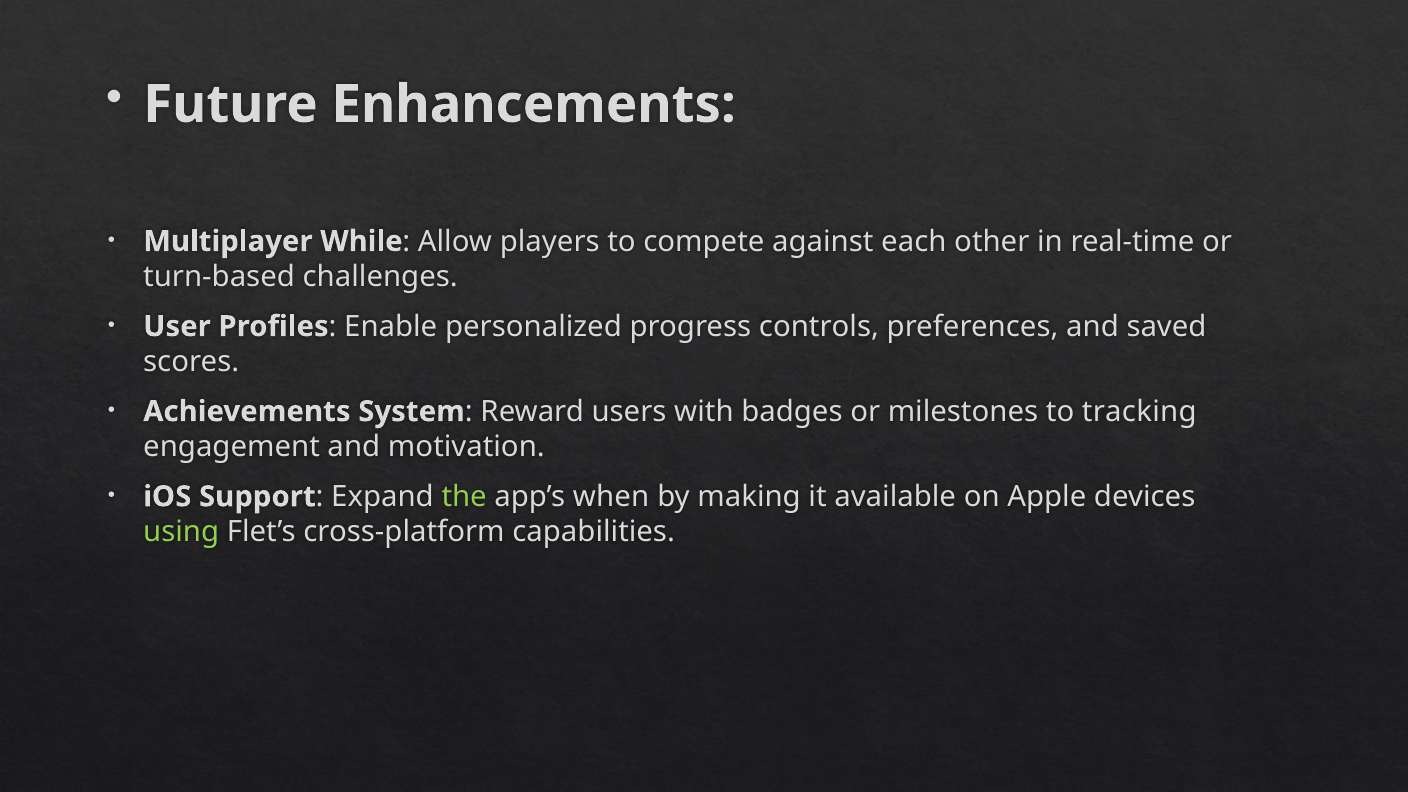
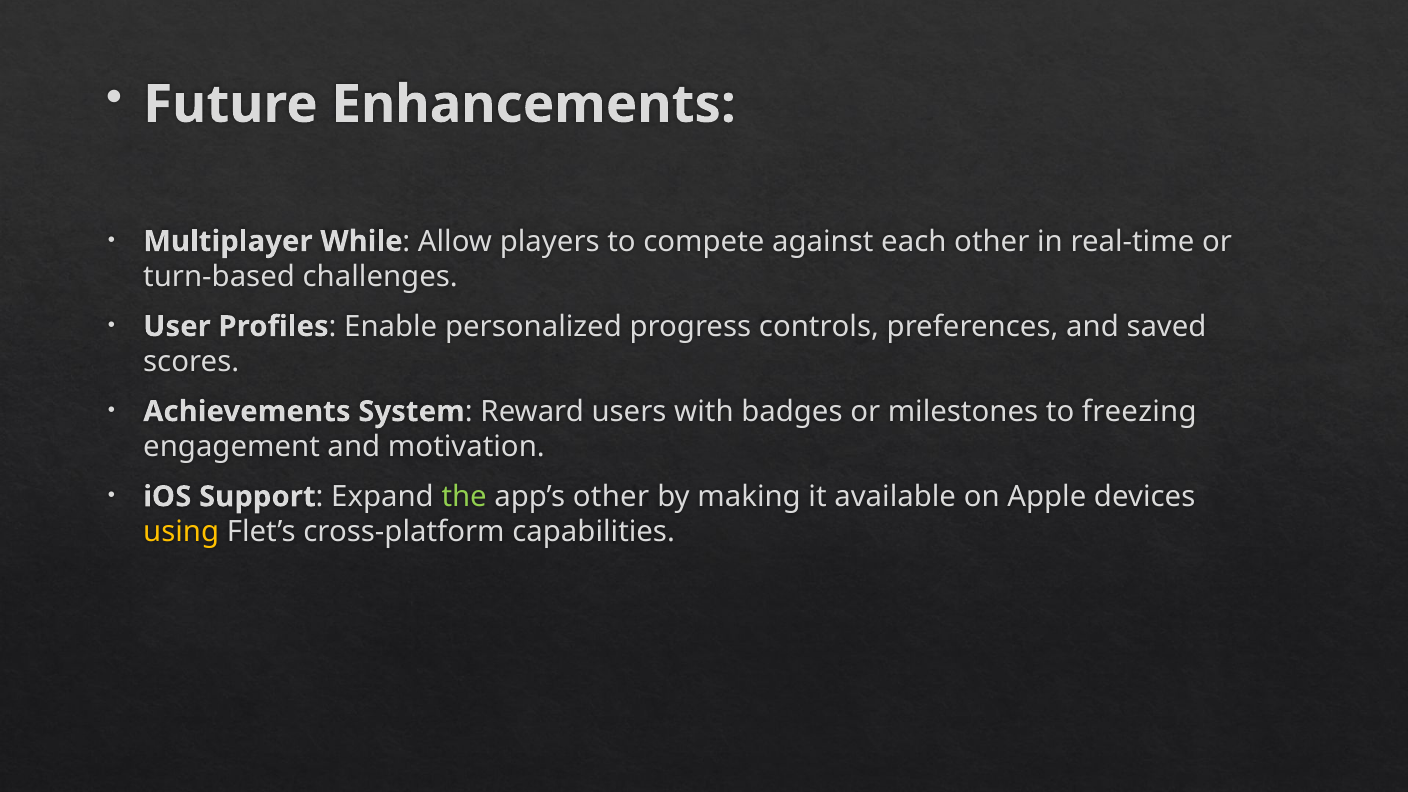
tracking: tracking -> freezing (1139, 412)
app’s when: when -> other (611, 497)
using colour: light green -> yellow (181, 532)
